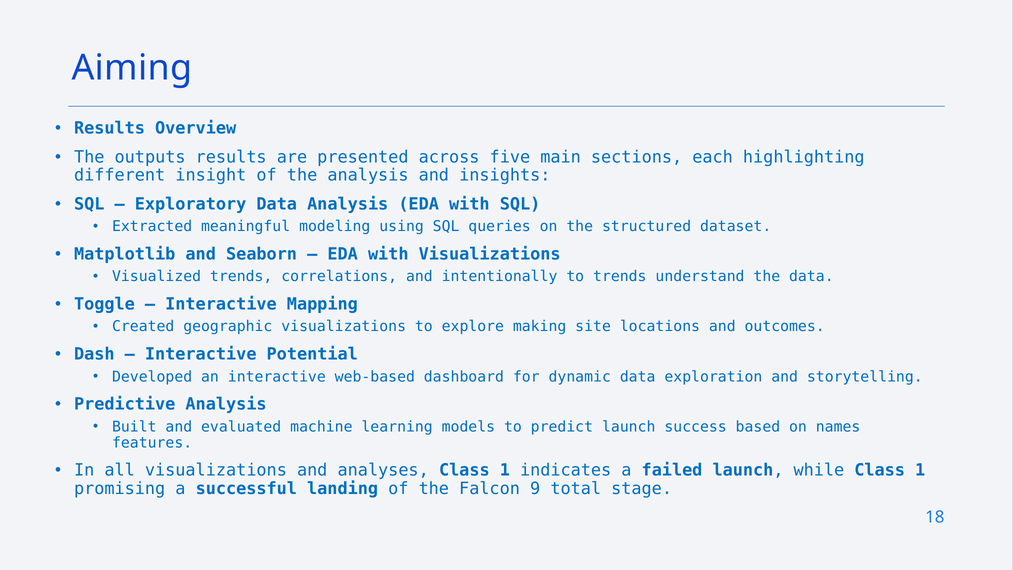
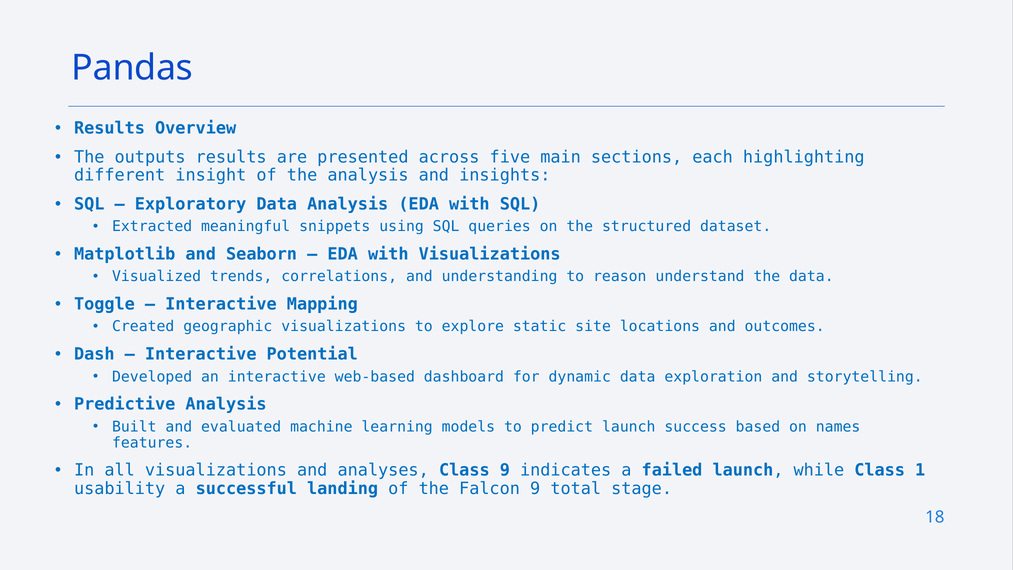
Aiming: Aiming -> Pandas (132, 68)
modeling: modeling -> snippets (335, 226)
intentionally: intentionally -> understanding (500, 276)
to trends: trends -> reason (620, 276)
making: making -> static (540, 327)
analyses Class 1: 1 -> 9 (505, 470)
promising: promising -> usability (120, 488)
